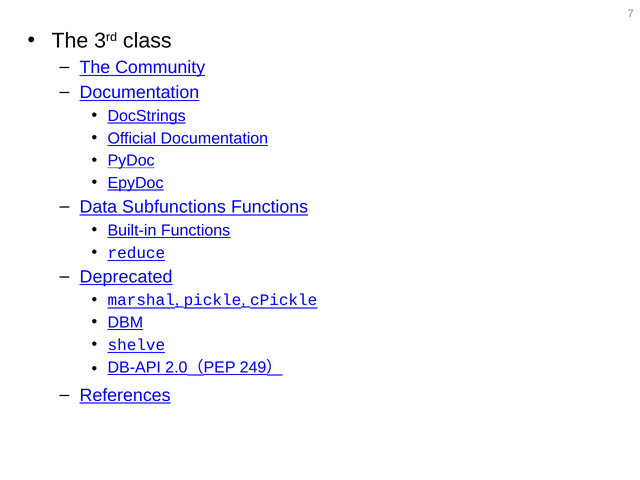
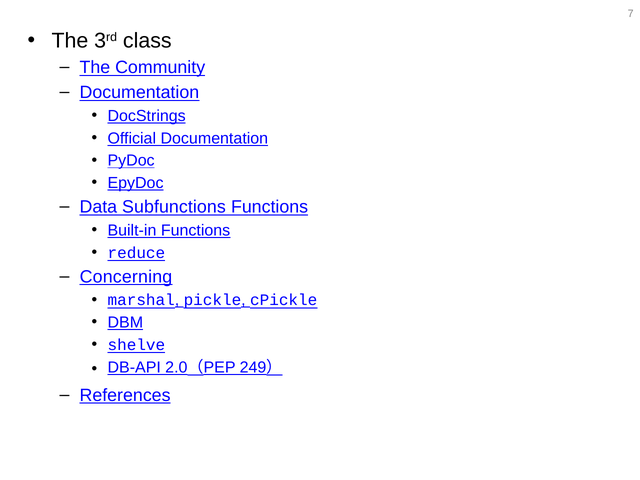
Deprecated: Deprecated -> Concerning (126, 277)
